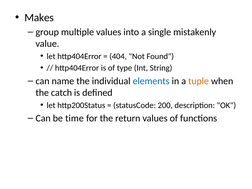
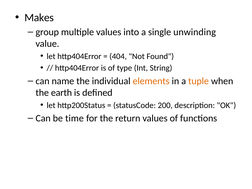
mistakenly: mistakenly -> unwinding (195, 32)
elements colour: blue -> orange (151, 81)
catch: catch -> earth (61, 93)
